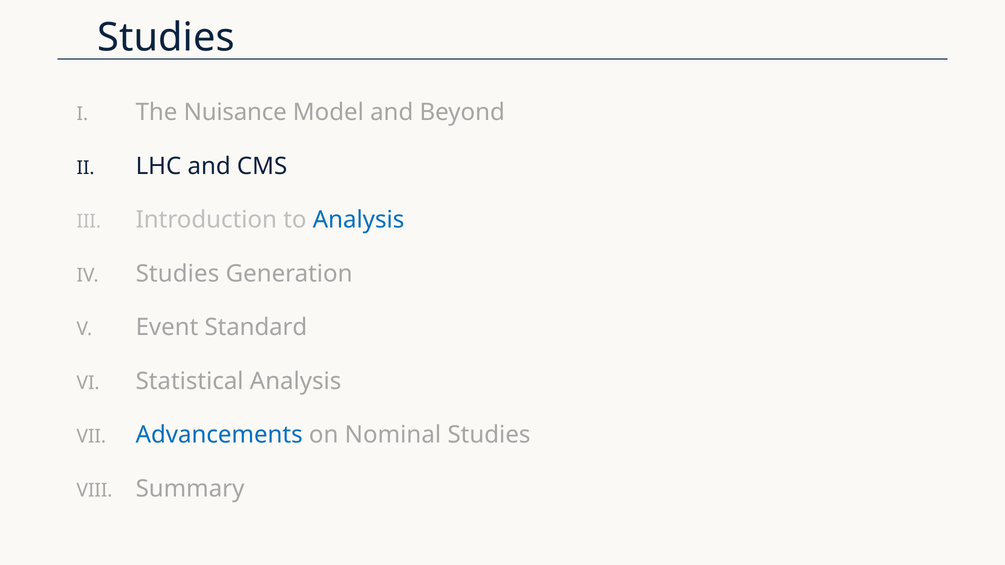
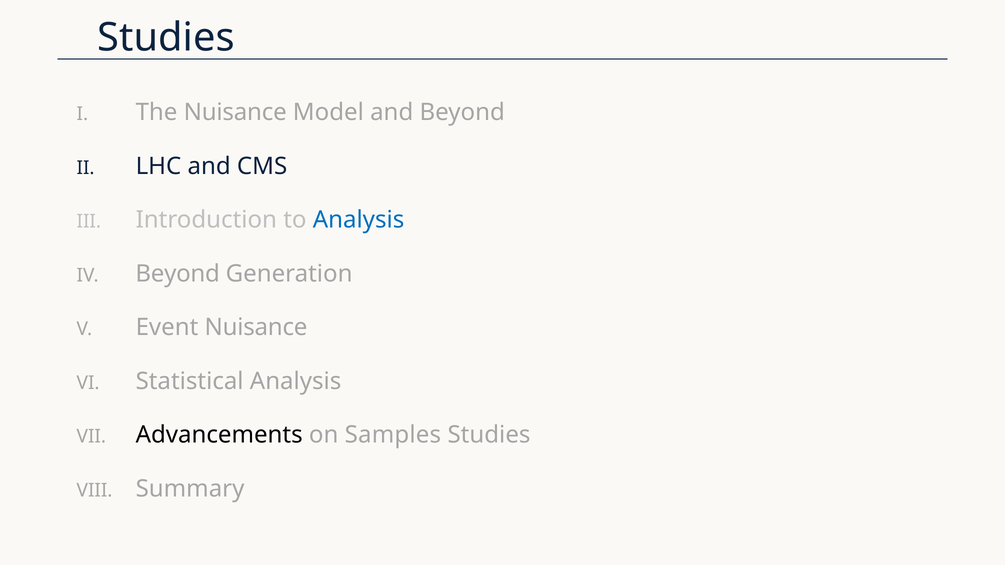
Studies: Studies -> Beyond (178, 274)
Event Standard: Standard -> Nuisance (256, 328)
Advancements colour: blue -> black (219, 435)
Nominal: Nominal -> Samples (393, 435)
